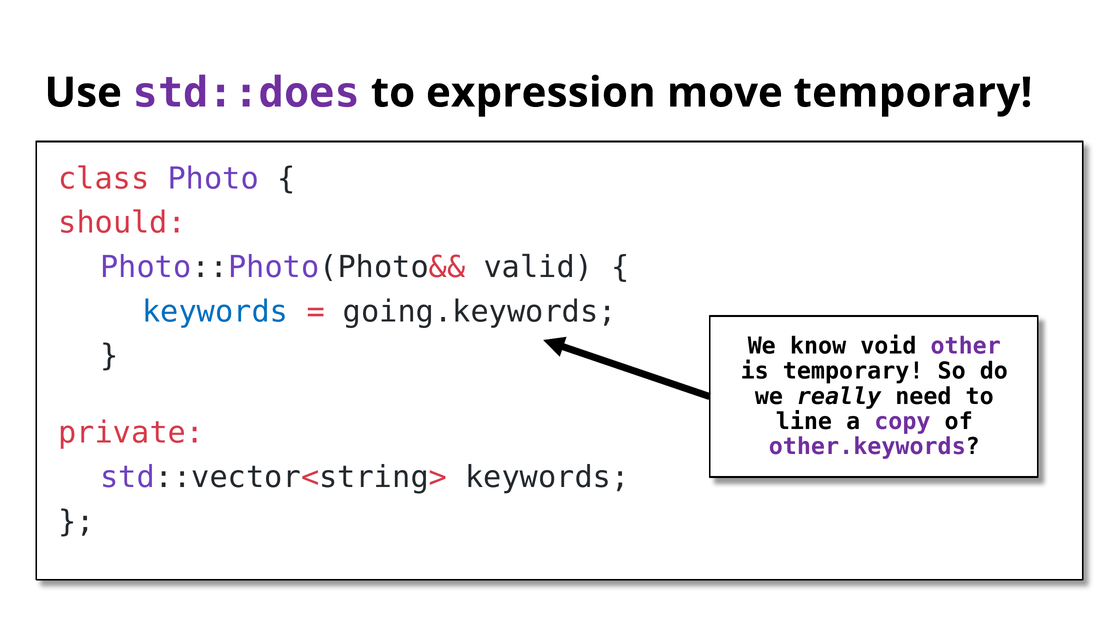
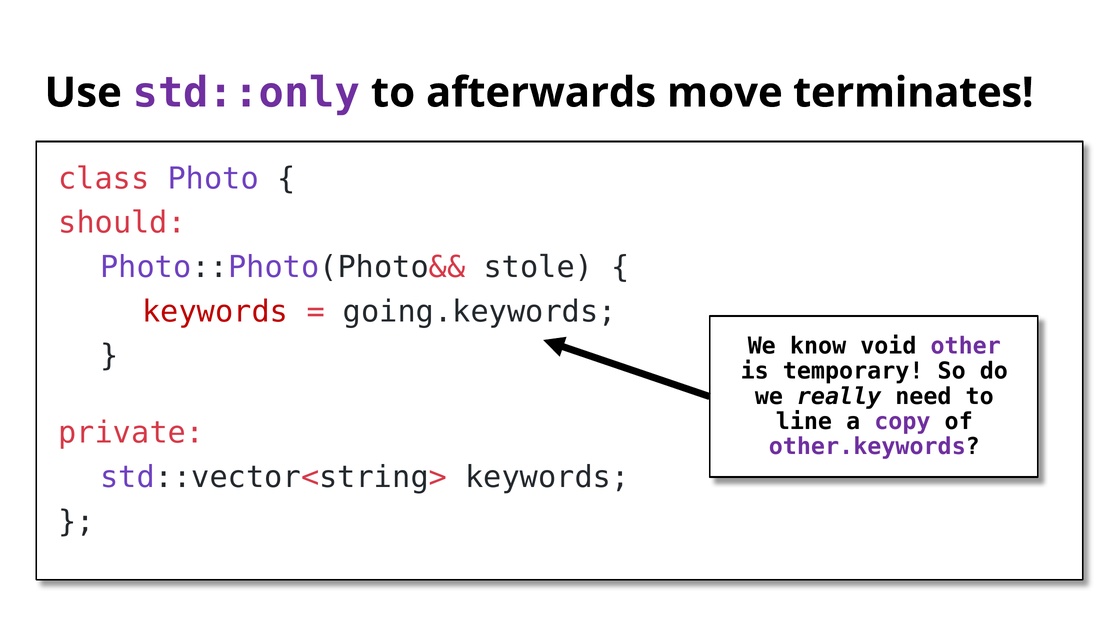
std::does: std::does -> std::only (246, 93)
expression: expression -> afterwards (541, 93)
move temporary: temporary -> terminates (913, 93)
valid: valid -> stole (538, 267)
keywords colour: blue -> red (215, 312)
